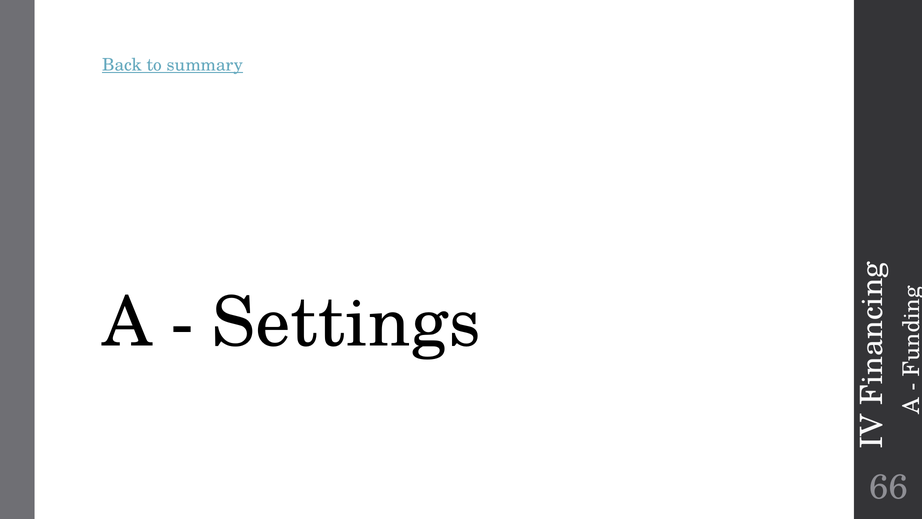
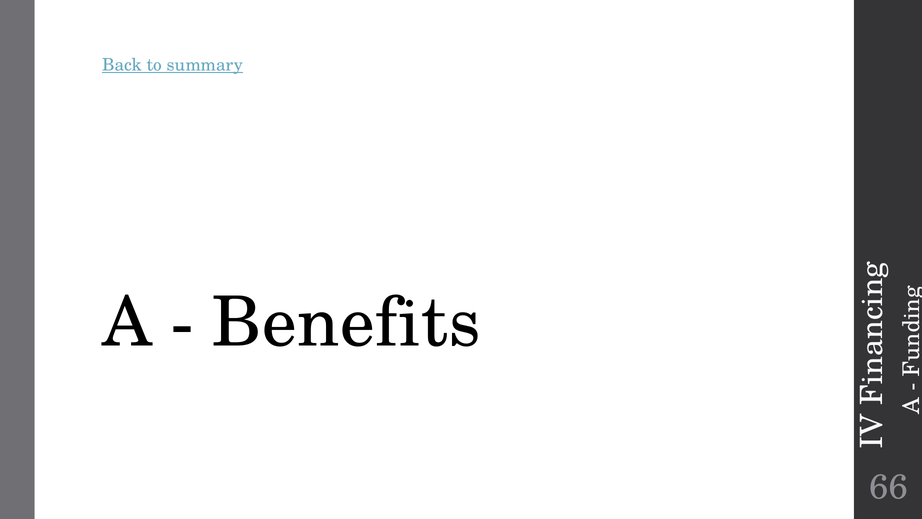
Settings: Settings -> Benefits (346, 323)
